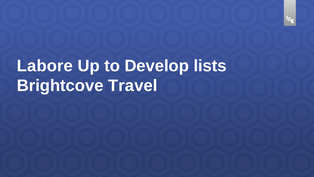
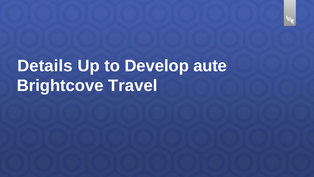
Labore: Labore -> Details (45, 66)
lists: lists -> aute (210, 66)
